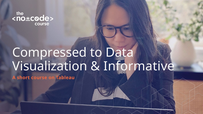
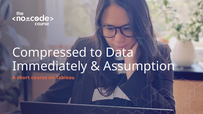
Visualization: Visualization -> Immediately (50, 66)
Informative: Informative -> Assumption (139, 66)
